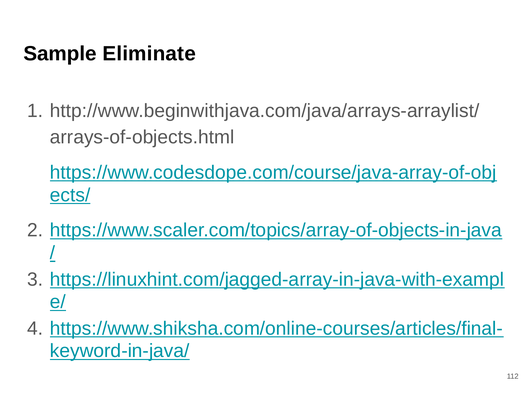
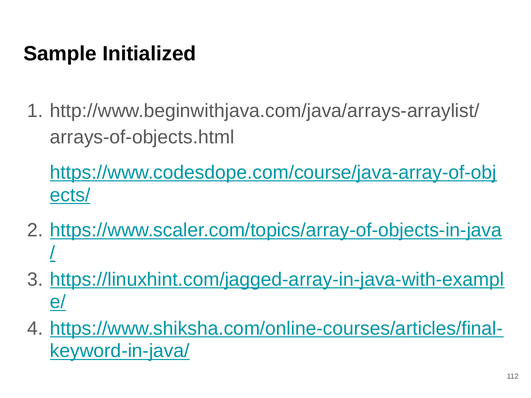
Eliminate: Eliminate -> Initialized (149, 54)
